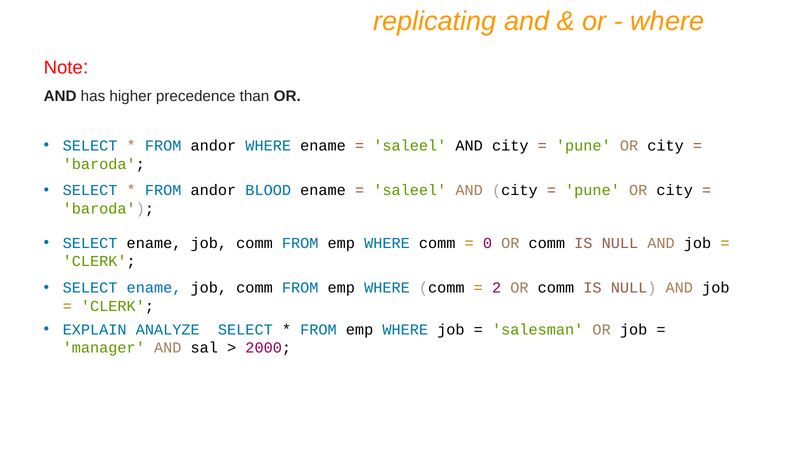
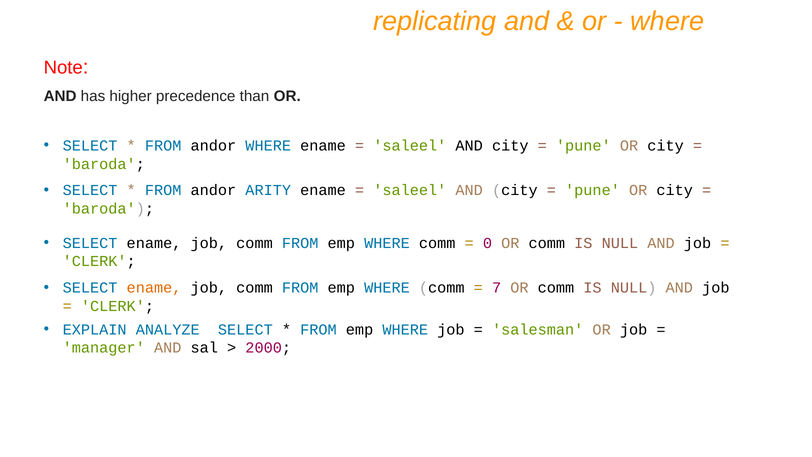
BLOOD: BLOOD -> ARITY (268, 190)
ename colour: blue -> orange (154, 288)
2: 2 -> 7 (497, 288)
